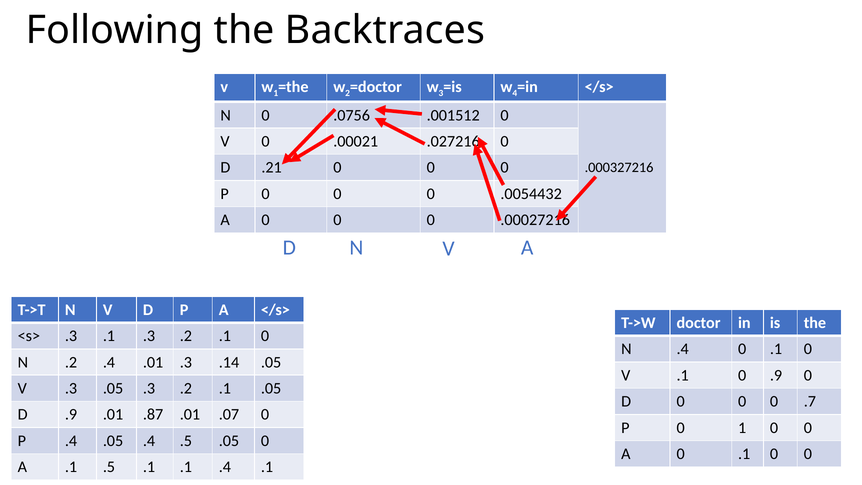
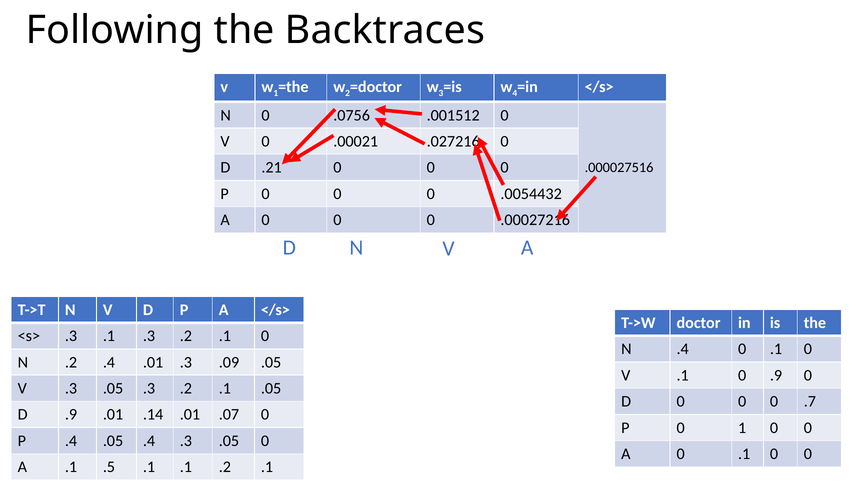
.000327216: .000327216 -> .000027516 (619, 168)
.14: .14 -> .09 (229, 362)
.87: .87 -> .14 (153, 415)
.4 .5: .5 -> .3 (186, 441)
.1 .4: .4 -> .2 (225, 467)
